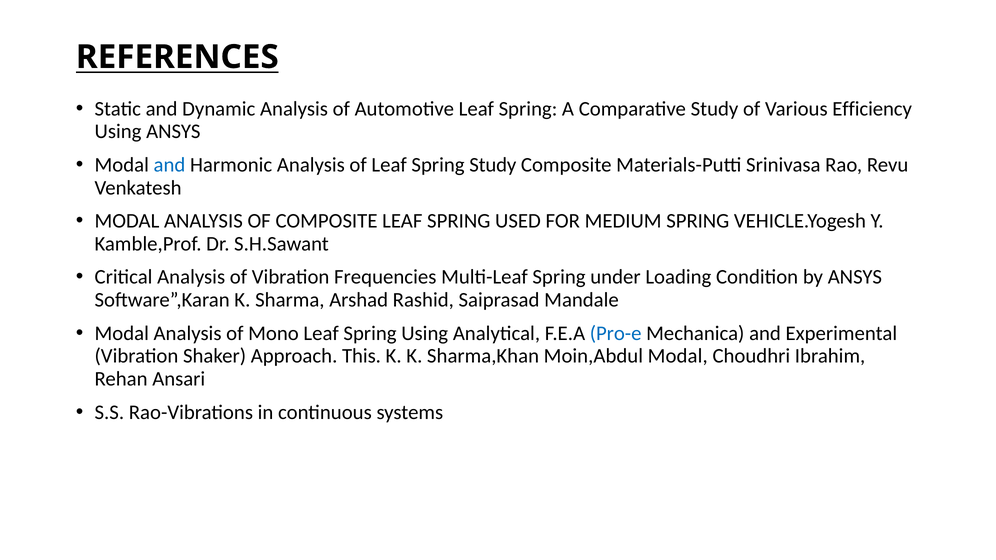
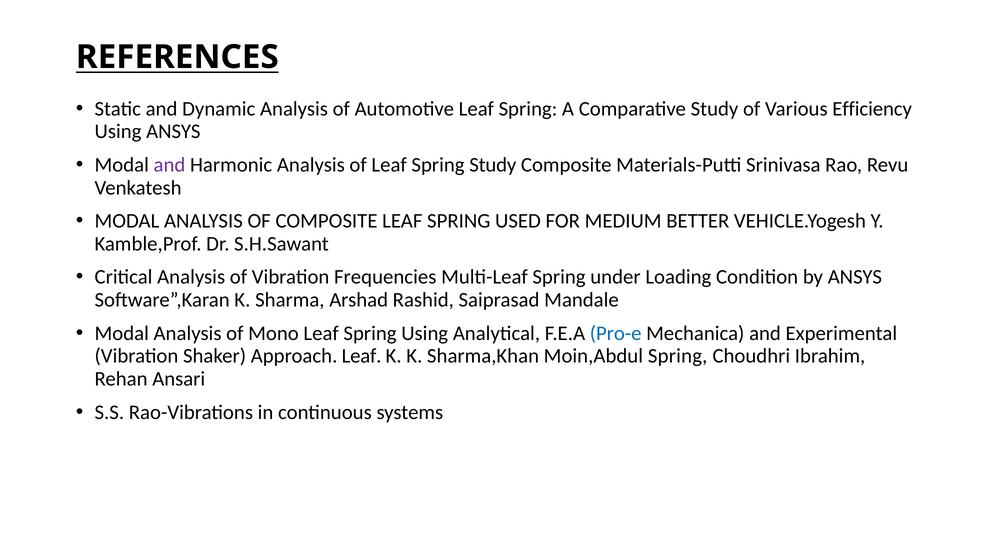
and colour: blue -> purple (169, 165)
MEDIUM SPRING: SPRING -> BETTER (698, 221)
Approach This: This -> Leaf (362, 356)
Moin,Abdul Modal: Modal -> Spring (678, 356)
